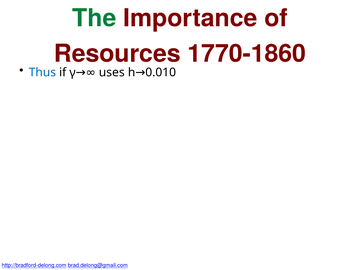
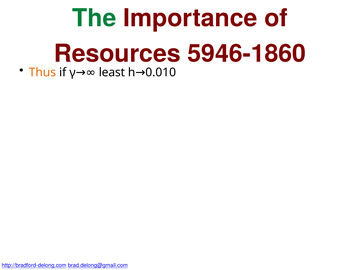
1770-1860: 1770-1860 -> 5946-1860 (247, 54)
Thus colour: blue -> orange (42, 72)
uses: uses -> least (112, 72)
